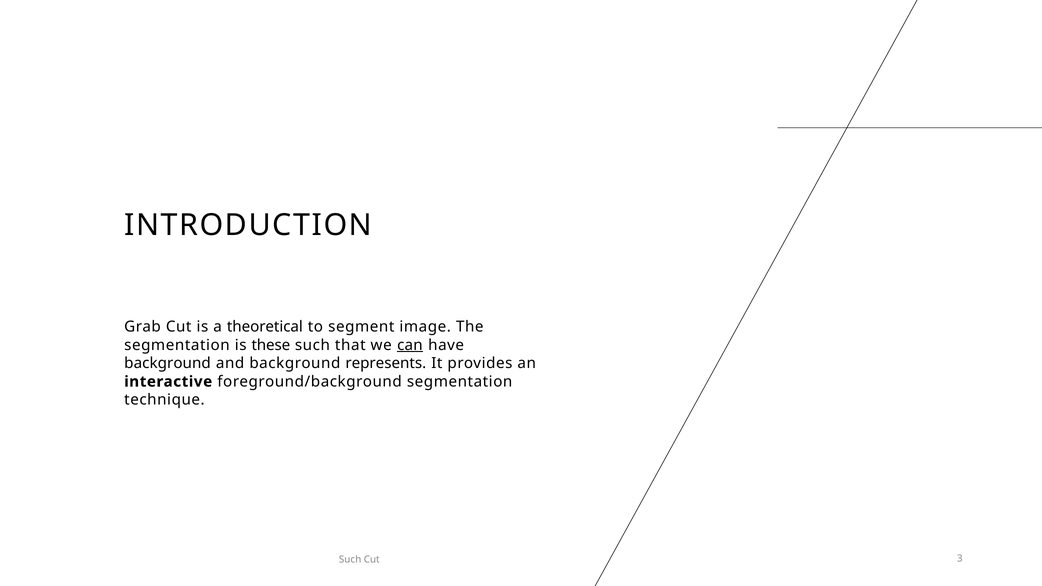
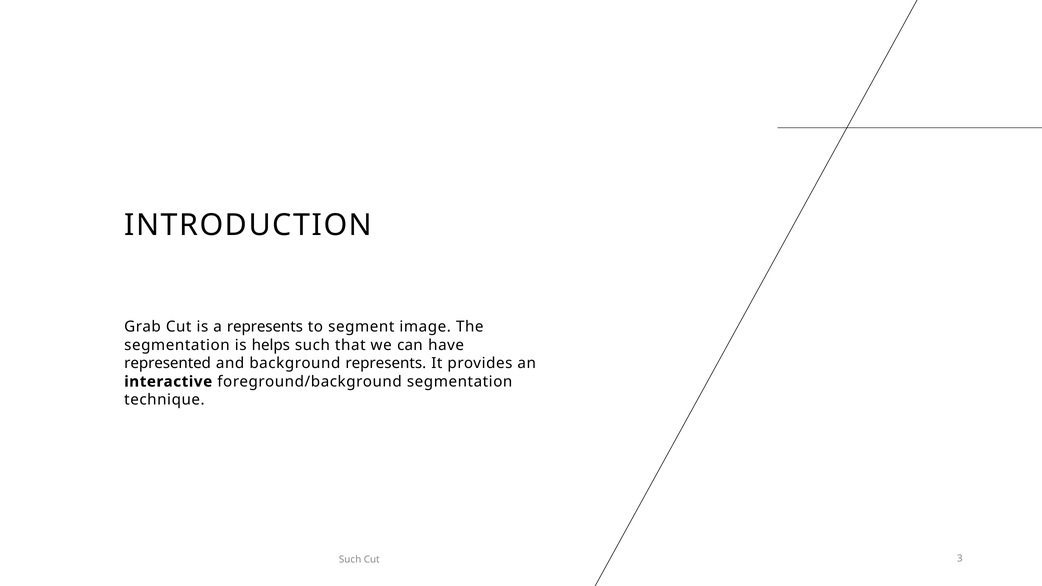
a theoretical: theoretical -> represents (265, 327)
these: these -> helps (271, 345)
can underline: present -> none (410, 345)
background: background -> represented (168, 363)
